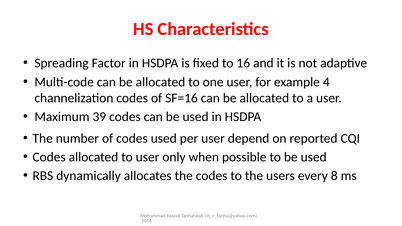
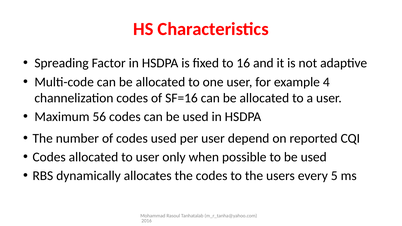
39: 39 -> 56 (99, 117)
8: 8 -> 5 (334, 176)
